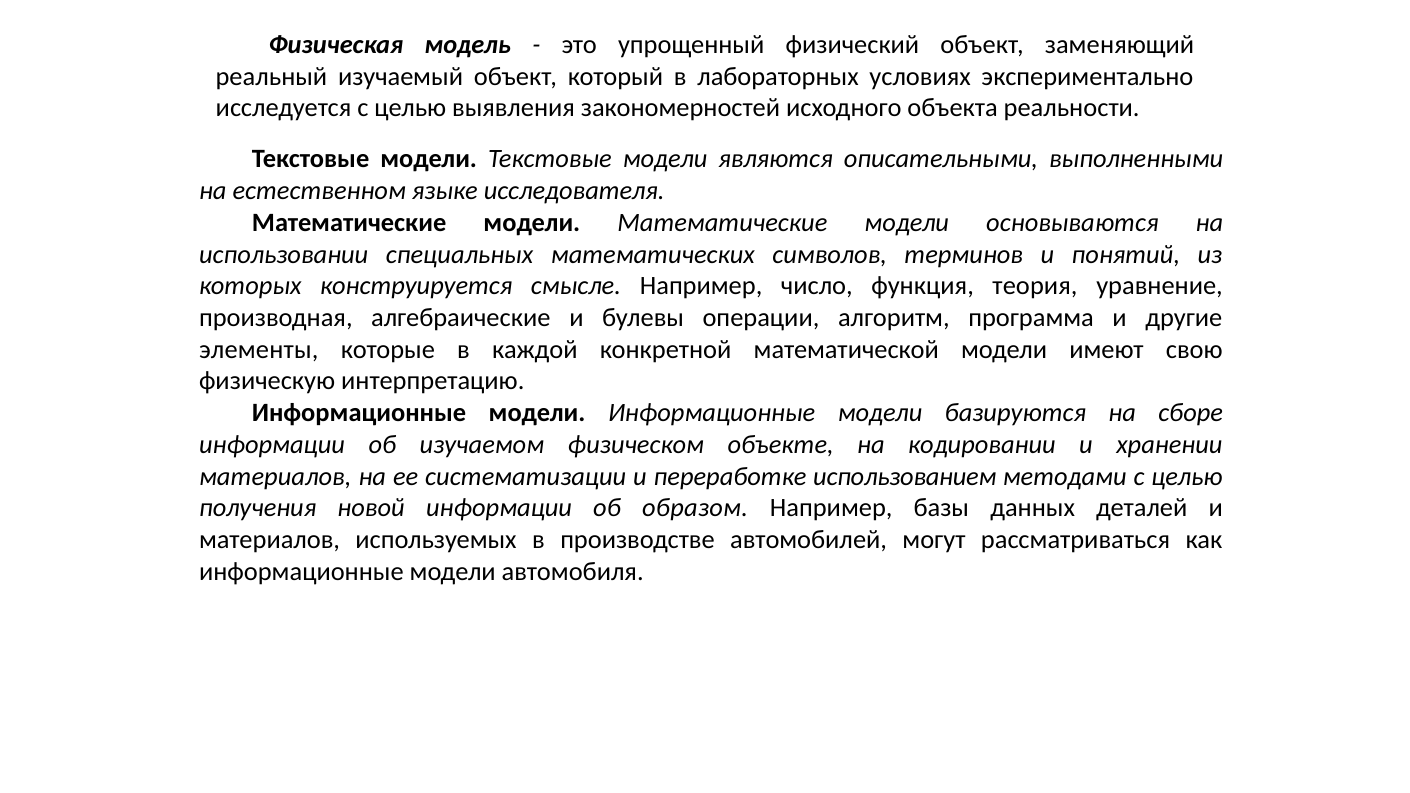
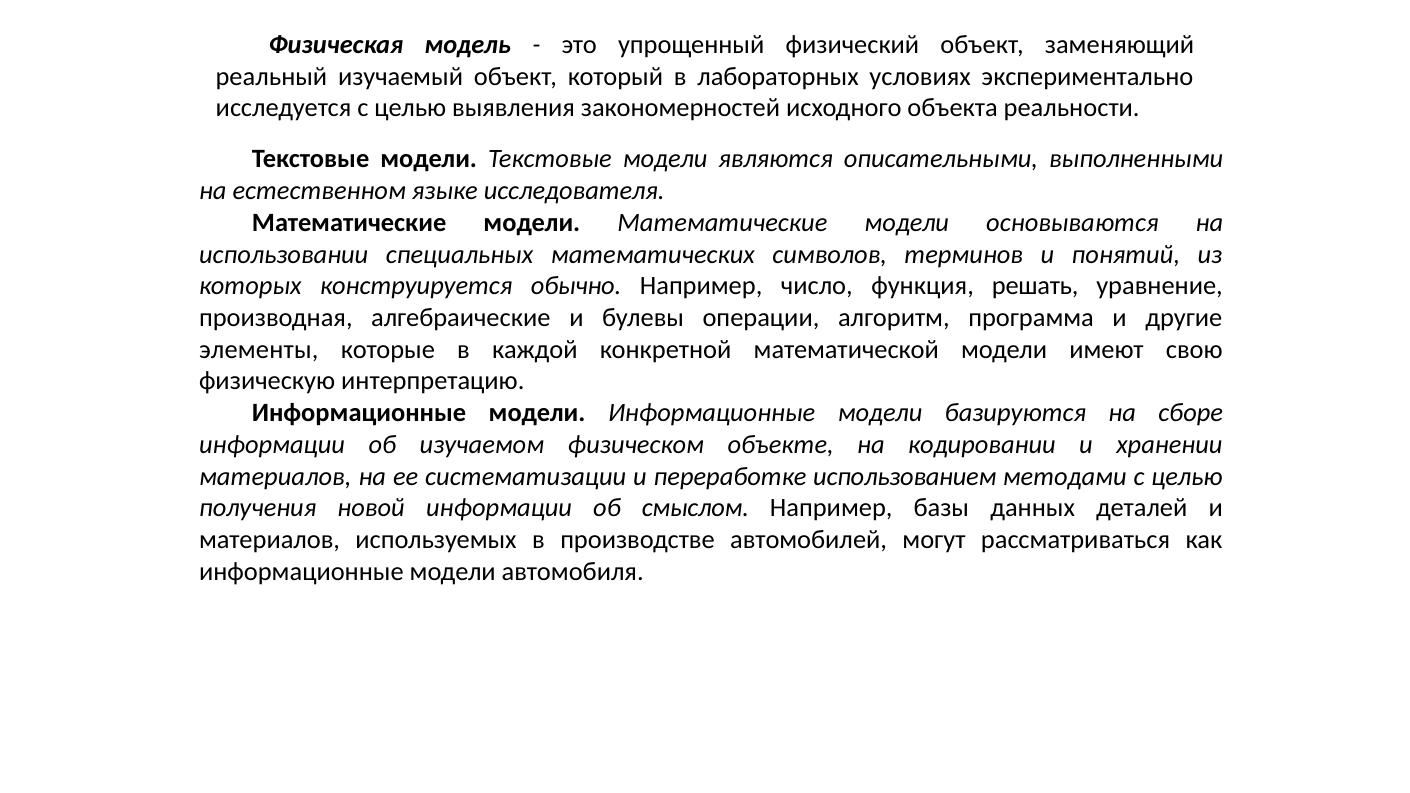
смысле: смысле -> обычно (576, 286)
теория: теория -> решать (1035, 286)
образом: образом -> смыслом (695, 508)
